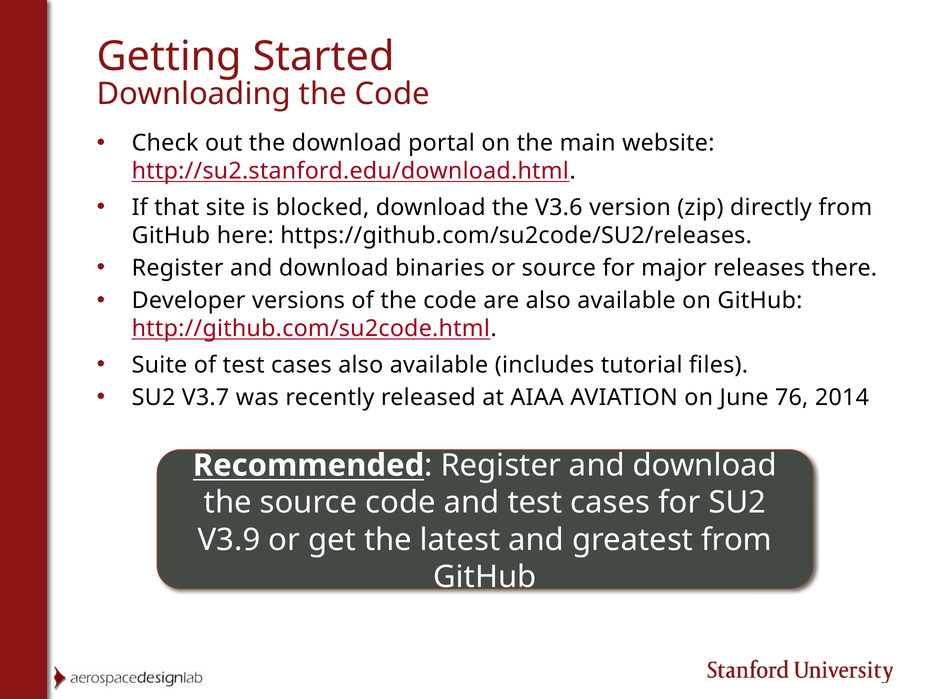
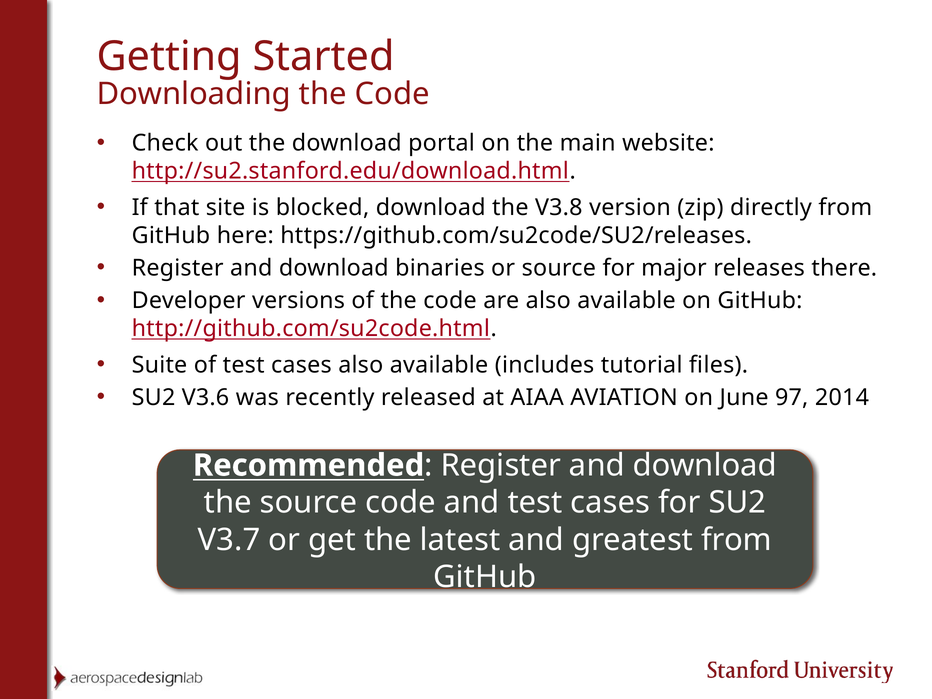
V3.6: V3.6 -> V3.8 (559, 207)
V3.7: V3.7 -> V3.6 (205, 398)
76: 76 -> 97 (792, 398)
V3.9: V3.9 -> V3.7 (229, 540)
